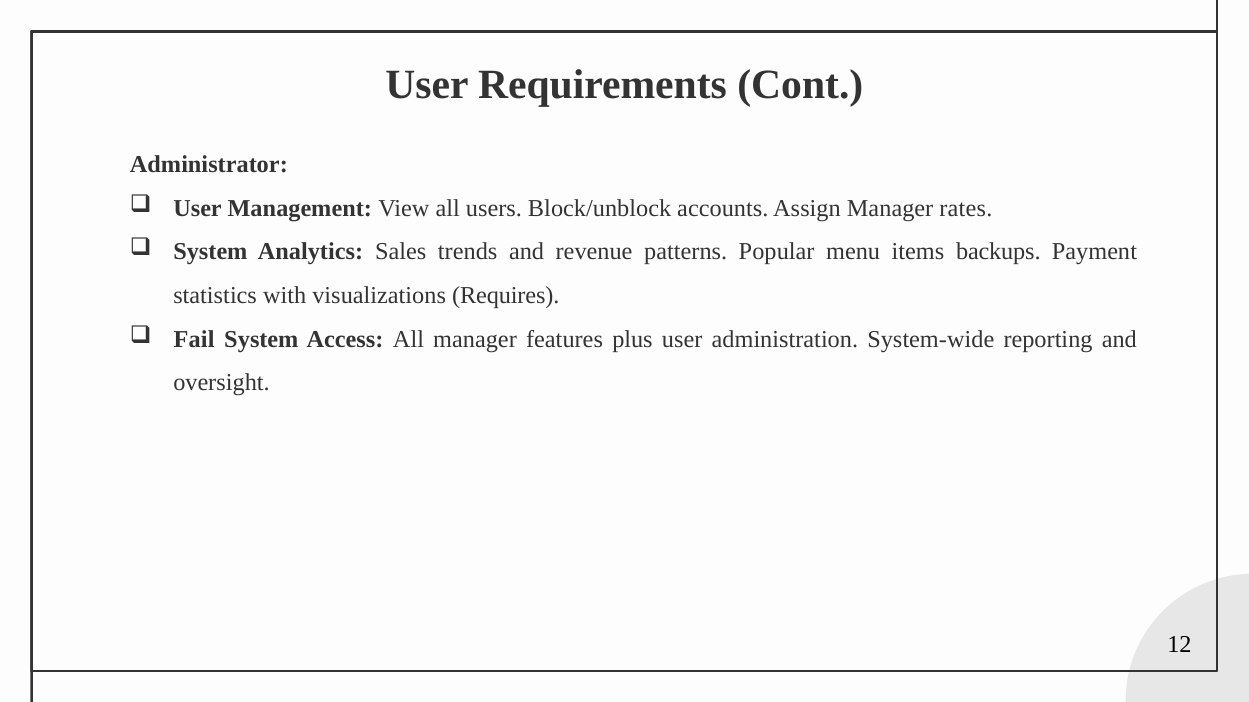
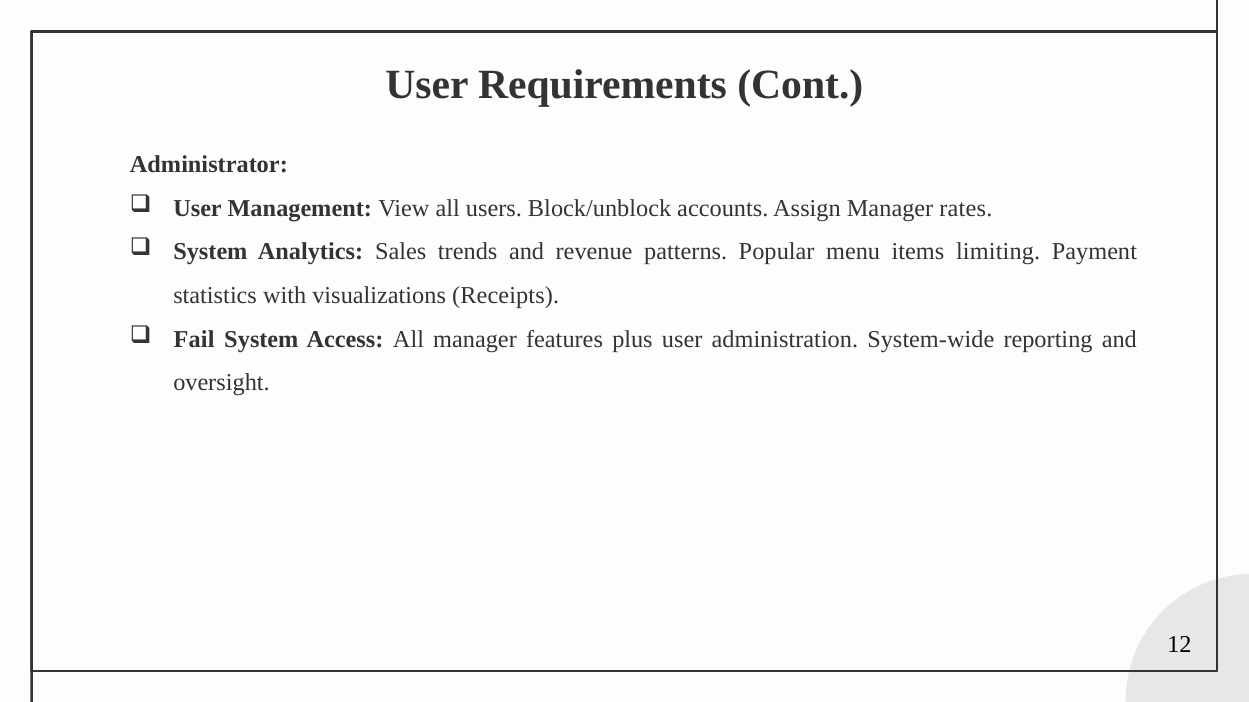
backups: backups -> limiting (998, 252)
Requires: Requires -> Receipts (506, 296)
